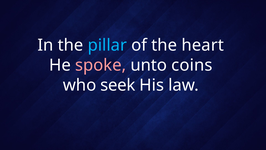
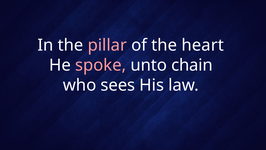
pillar colour: light blue -> pink (107, 45)
coins: coins -> chain (192, 65)
seek: seek -> sees (118, 85)
